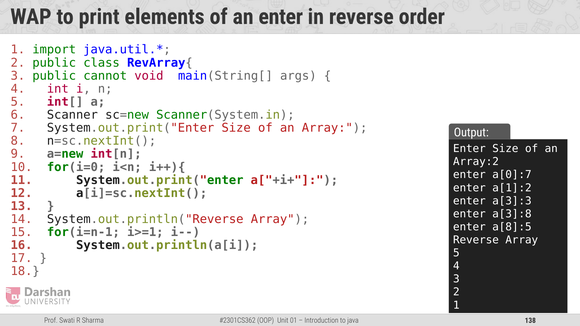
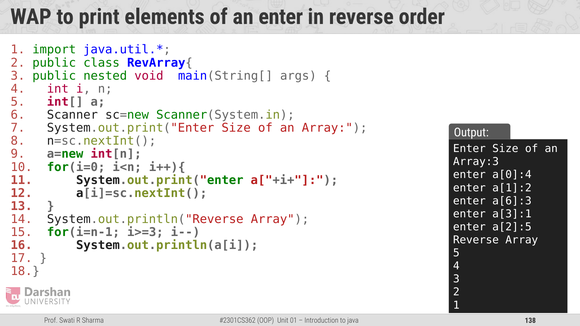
cannot: cannot -> nested (105, 76)
Array:2: Array:2 -> Array:3 (476, 162)
a[0]:7: a[0]:7 -> a[0]:4 (512, 175)
a[3]:3: a[3]:3 -> a[6]:3 (512, 201)
a[3]:8: a[3]:8 -> a[3]:1 (512, 214)
a[8]:5: a[8]:5 -> a[2]:5 (512, 227)
i>=1: i>=1 -> i>=3 (145, 232)
